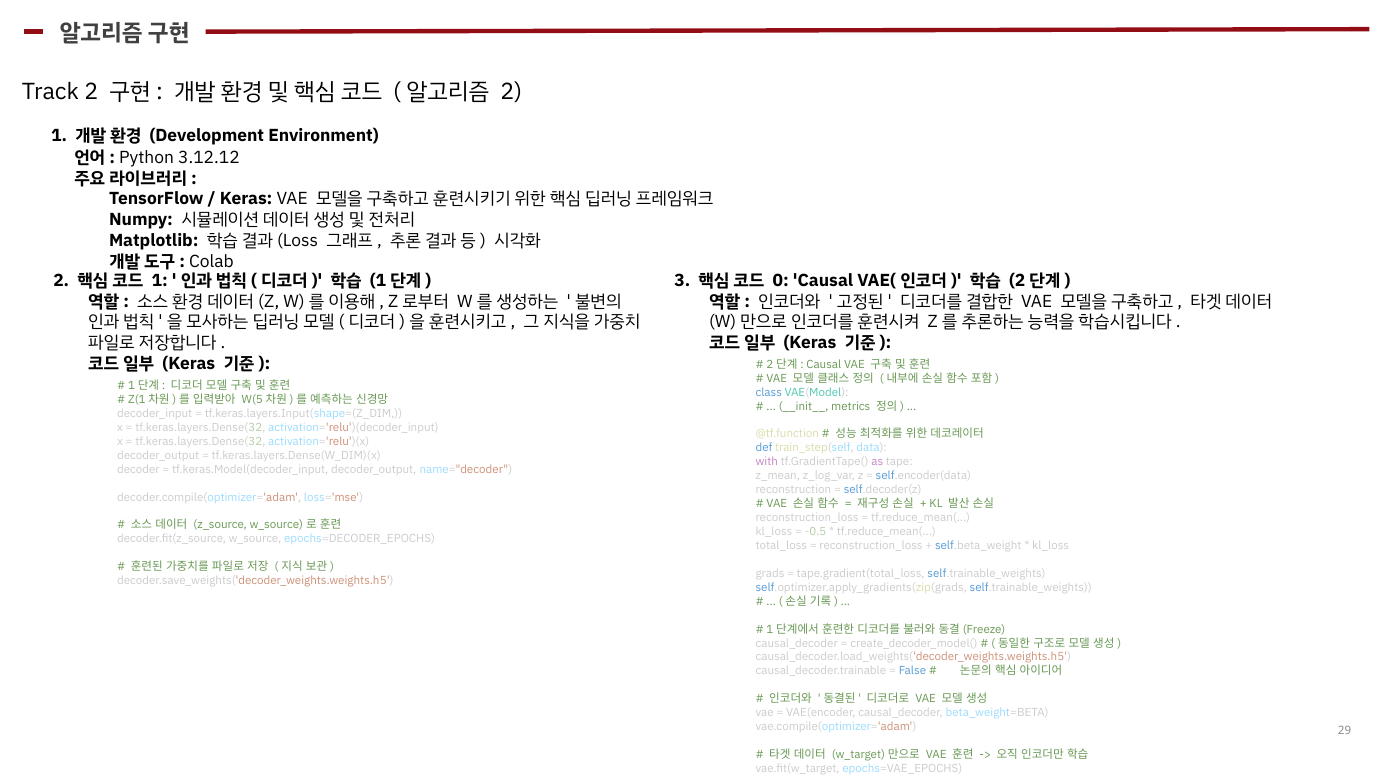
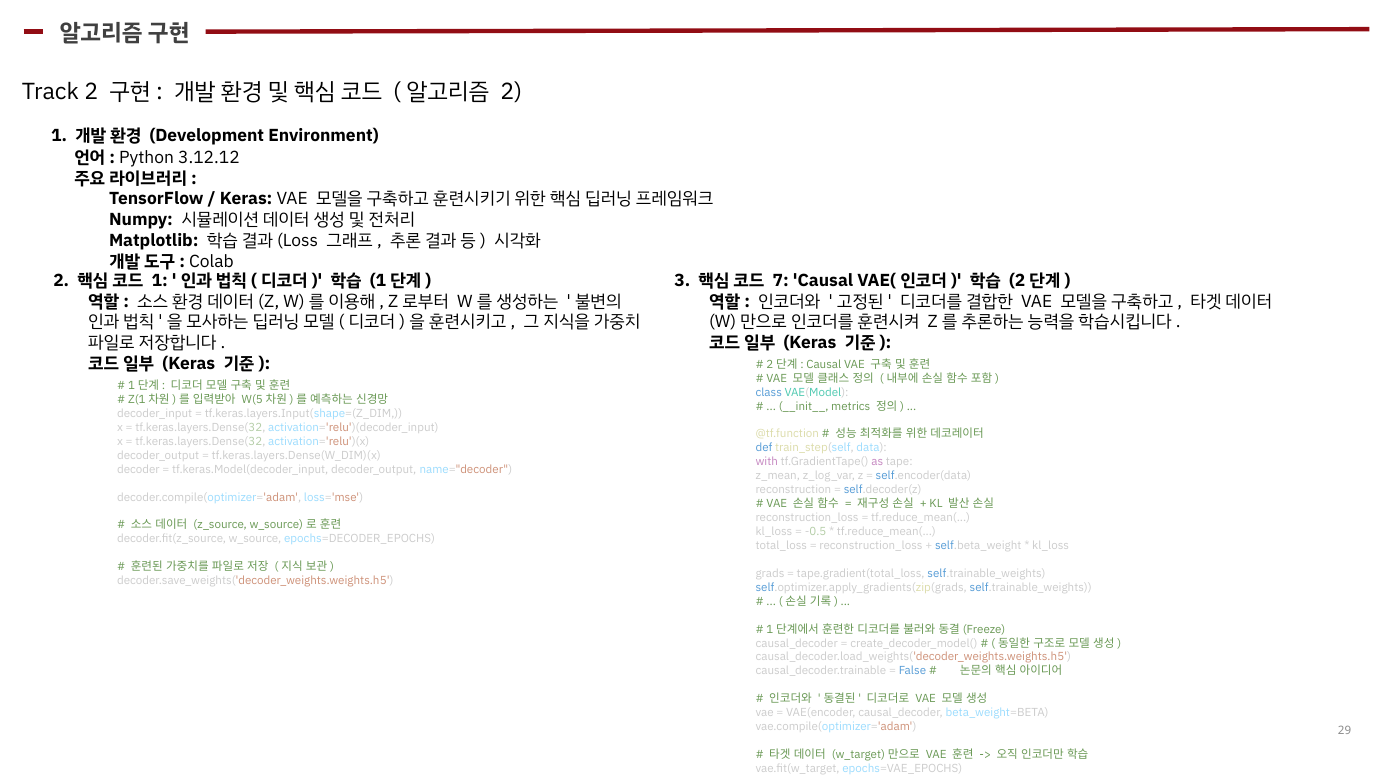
0: 0 -> 7 (781, 280)
